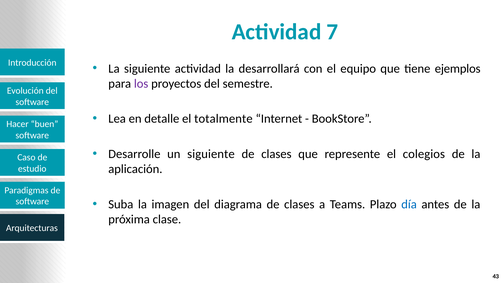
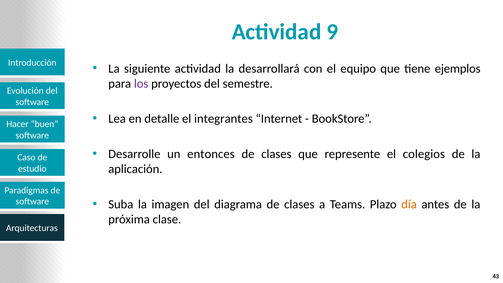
7: 7 -> 9 (332, 32)
totalmente: totalmente -> integrantes (223, 119)
un siguiente: siguiente -> entonces (211, 154)
día colour: blue -> orange (409, 204)
